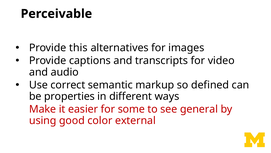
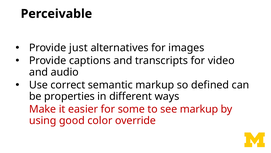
this: this -> just (78, 48)
see general: general -> markup (199, 109)
external: external -> override (135, 120)
